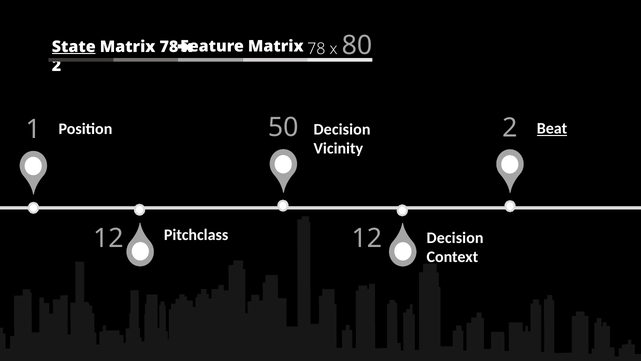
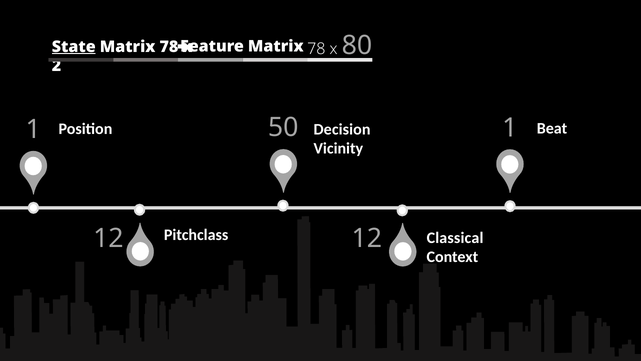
1 2: 2 -> 1 (510, 128)
Beat underline: present -> none (552, 128)
Decision: Decision -> Classical (455, 237)
